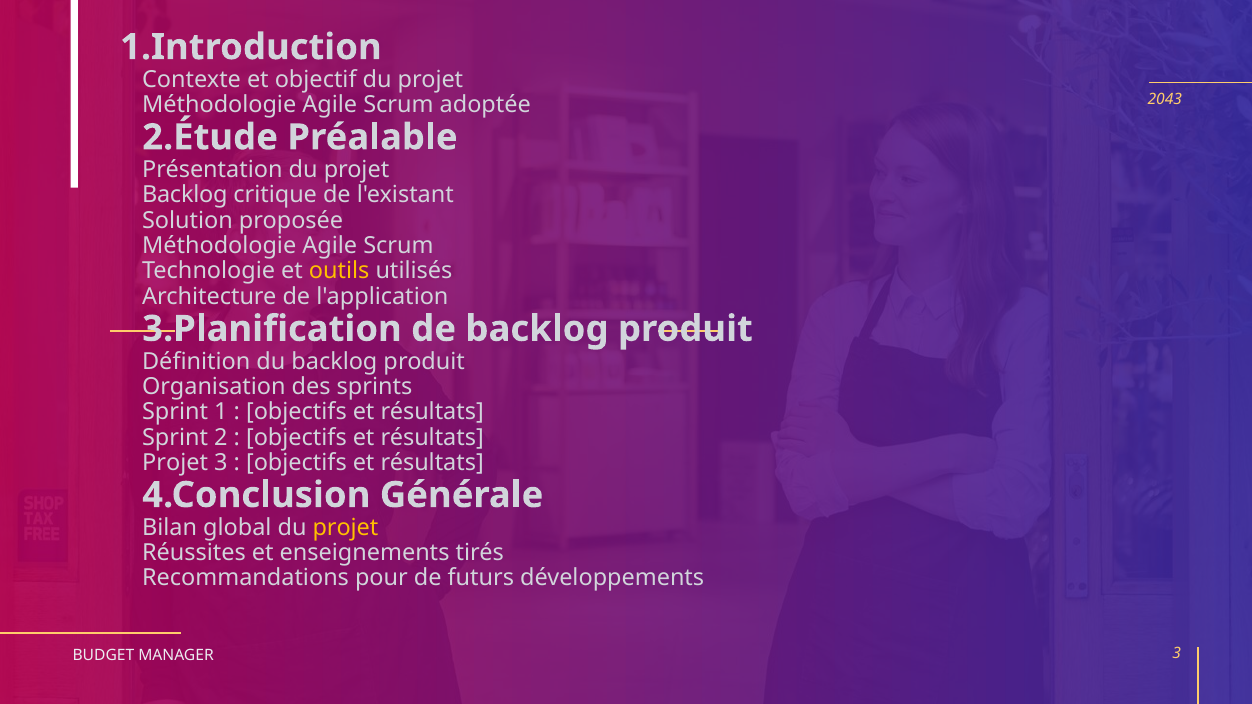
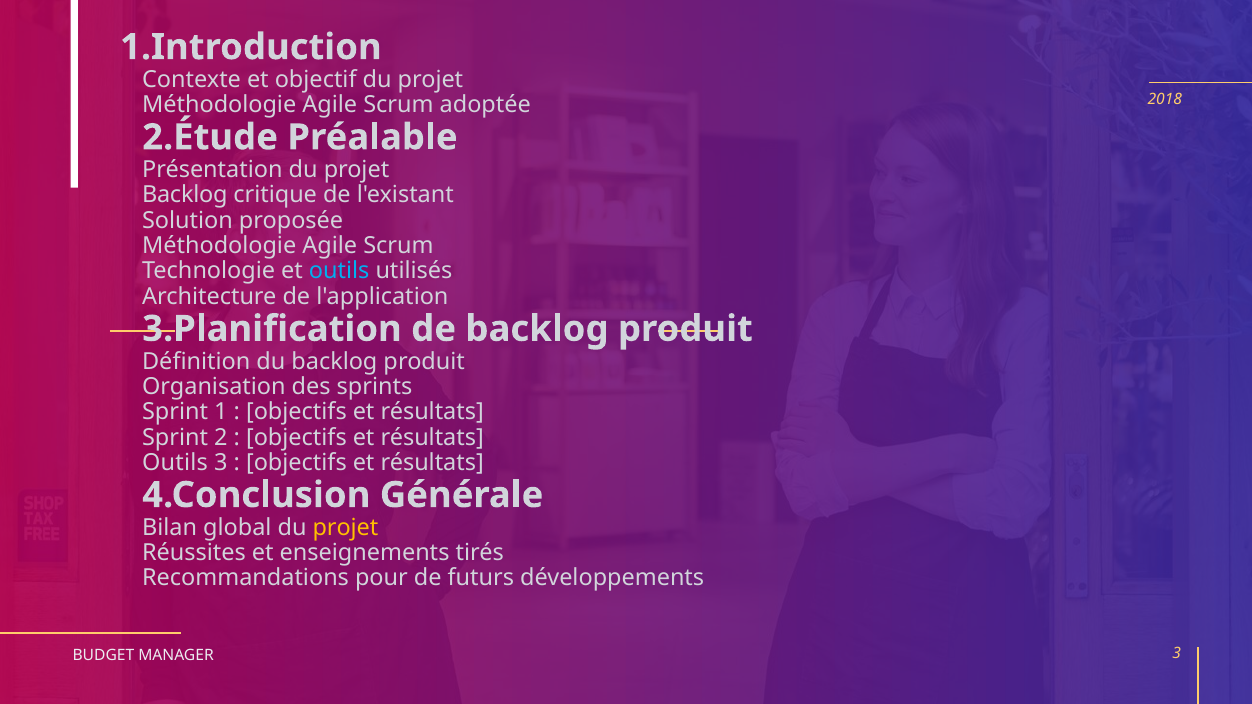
2043: 2043 -> 2018 (1165, 99)
outils colour: yellow -> light blue (339, 271)
Projet: Projet -> Outils (175, 463)
